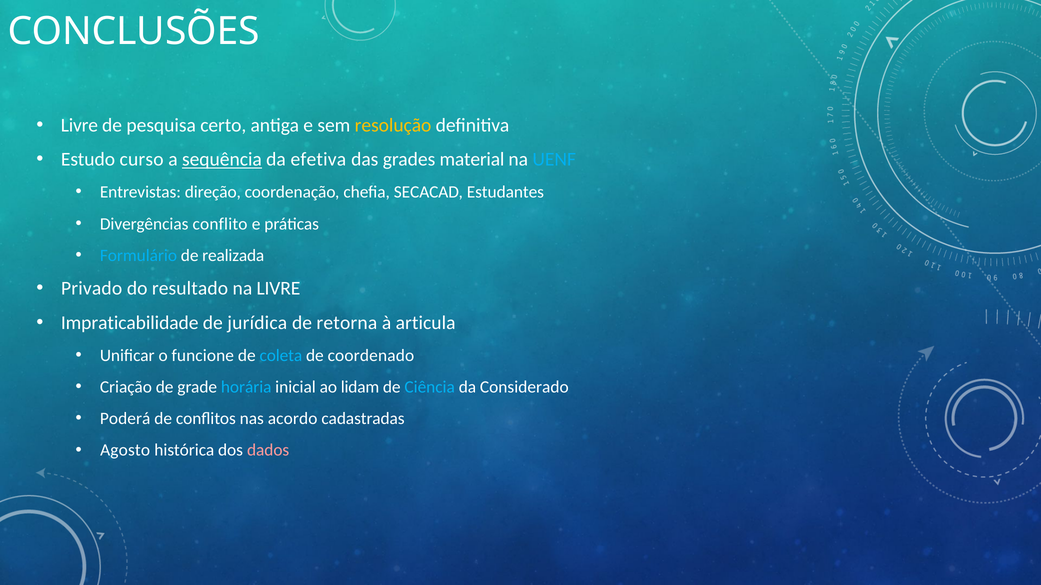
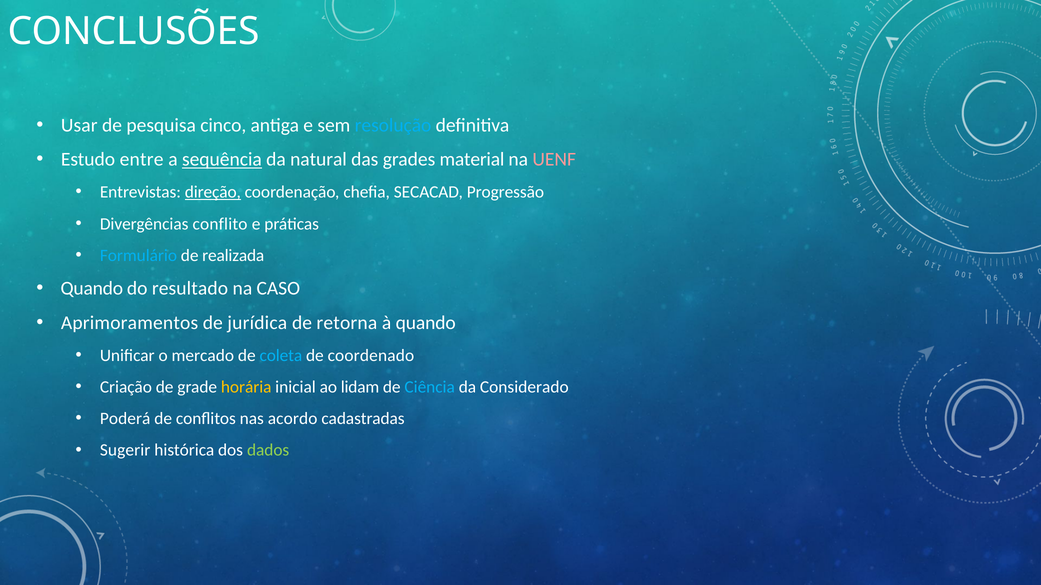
Livre: Livre -> Usar (79, 125)
certo: certo -> cinco (223, 125)
resolução colour: yellow -> light blue (393, 125)
curso: curso -> entre (142, 160)
efetiva: efetiva -> natural (318, 160)
UENF colour: light blue -> pink (554, 160)
direção underline: none -> present (213, 192)
Estudantes: Estudantes -> Progressão (505, 192)
Privado: Privado -> Quando (92, 289)
na LIVRE: LIVRE -> CASO (278, 289)
Impraticabilidade: Impraticabilidade -> Aprimoramentos (130, 323)
à articula: articula -> quando (426, 323)
funcione: funcione -> mercado (203, 356)
horária colour: light blue -> yellow (246, 387)
Agosto: Agosto -> Sugerir (125, 451)
dados colour: pink -> light green (268, 451)
